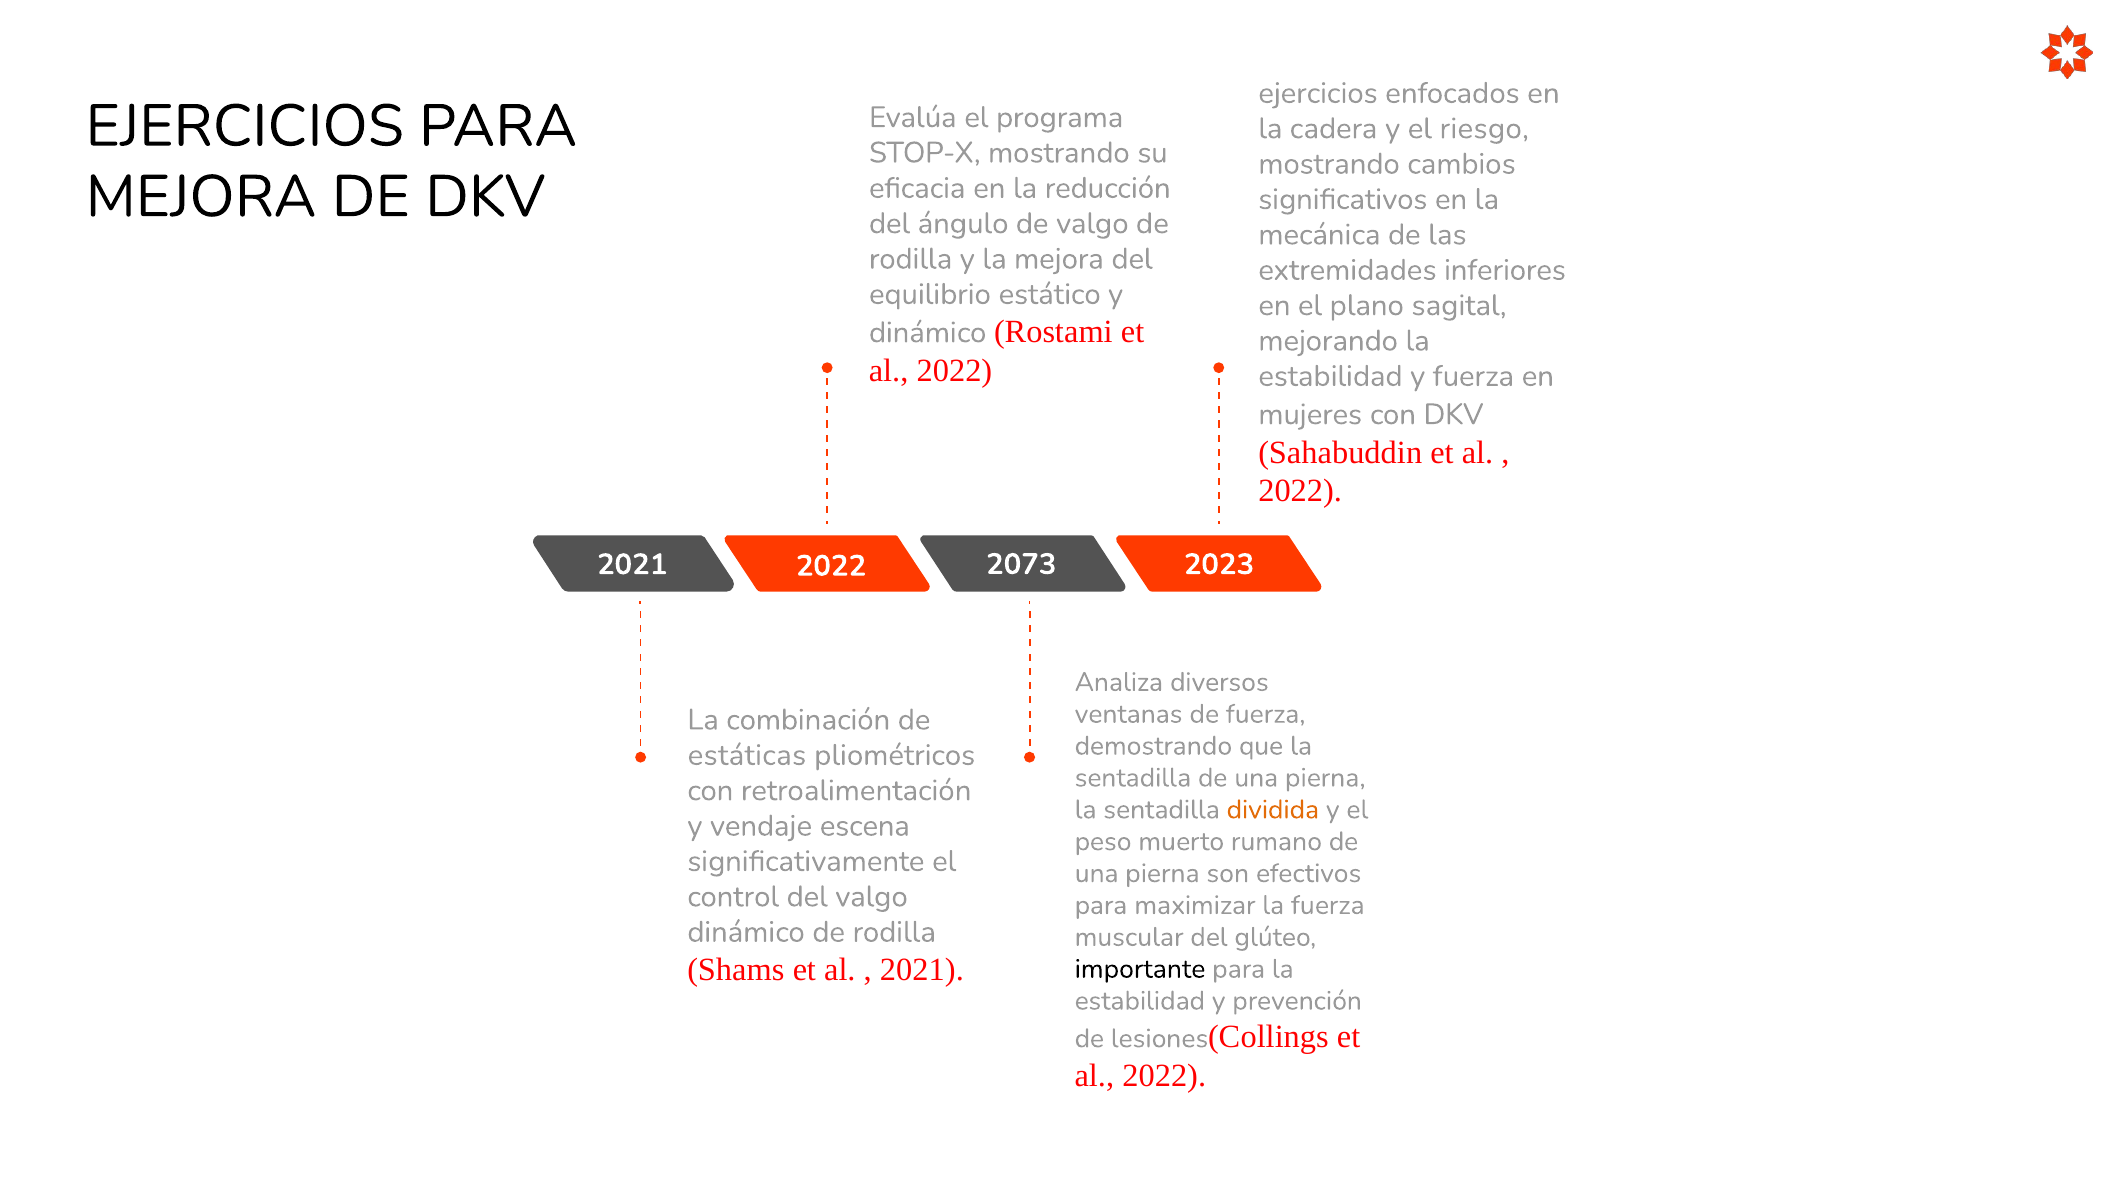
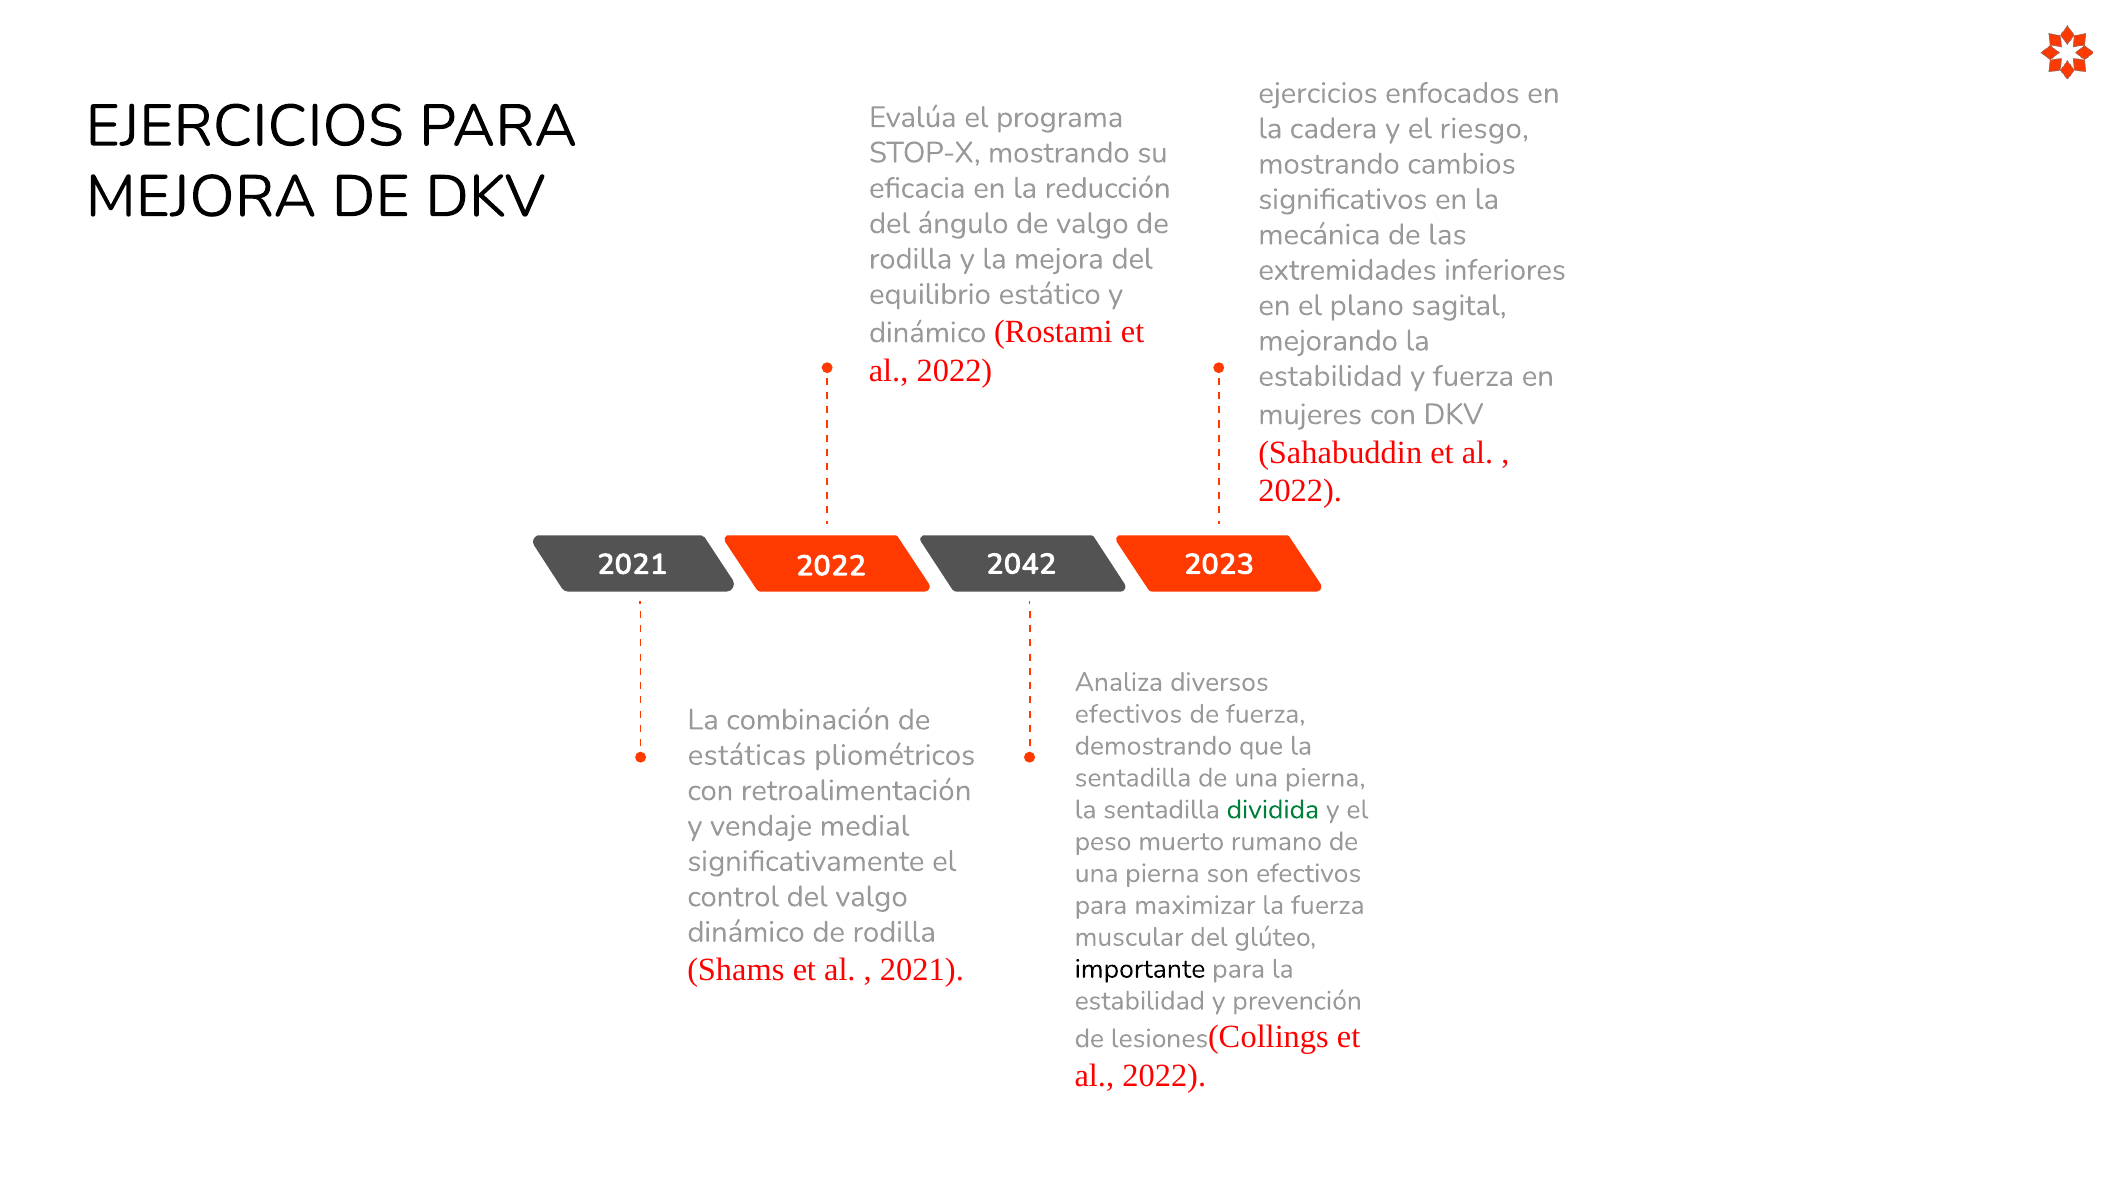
2073: 2073 -> 2042 (1021, 564)
ventanas: ventanas -> efectivos (1128, 714)
dividida colour: orange -> green (1273, 810)
escena: escena -> medial (865, 826)
